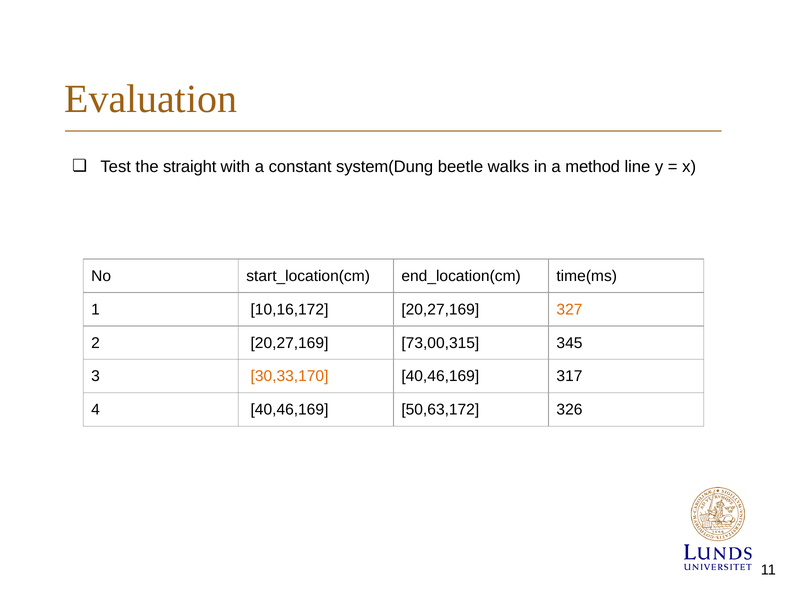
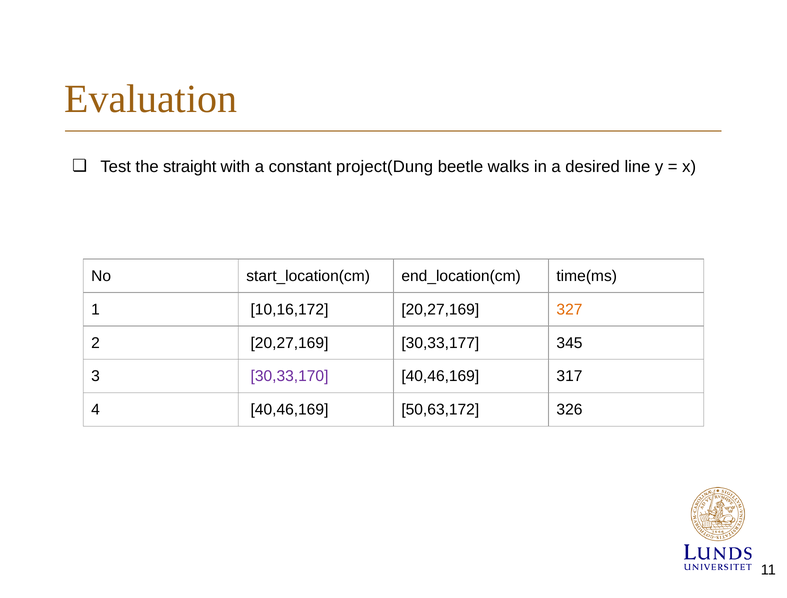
system(Dung: system(Dung -> project(Dung (385, 167)
method: method -> desired (593, 167)
73,00,315: 73,00,315 -> 30,33,177 (440, 343)
30,33,170 colour: orange -> purple (290, 376)
